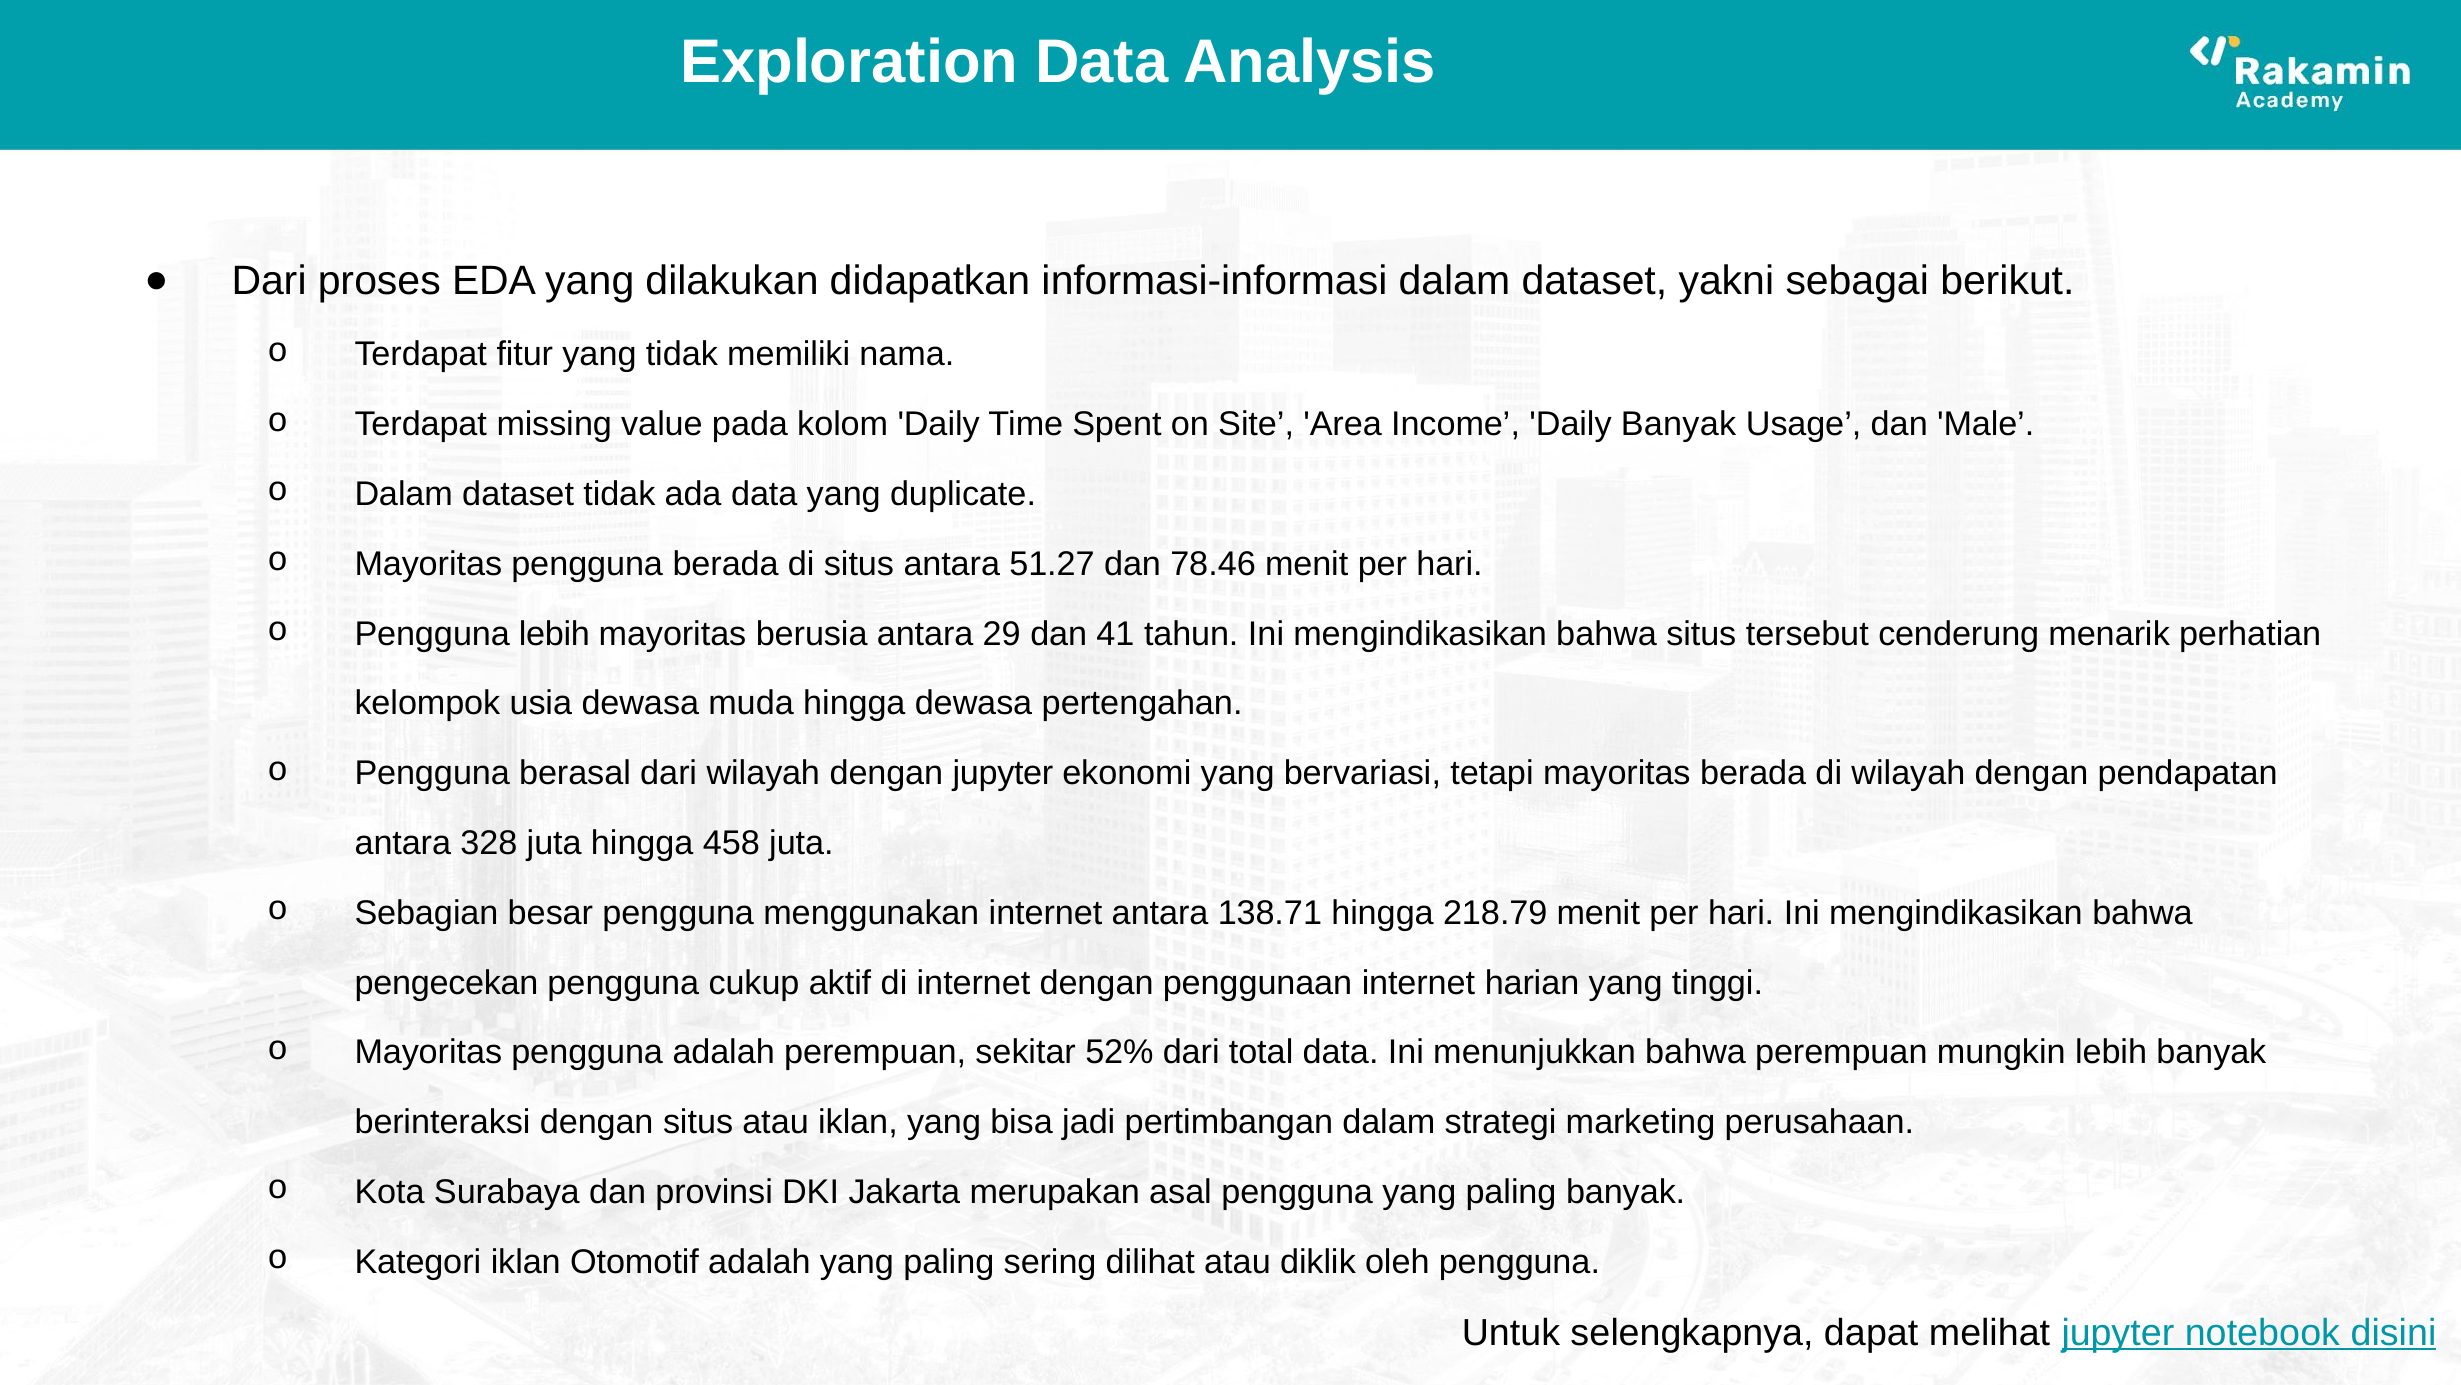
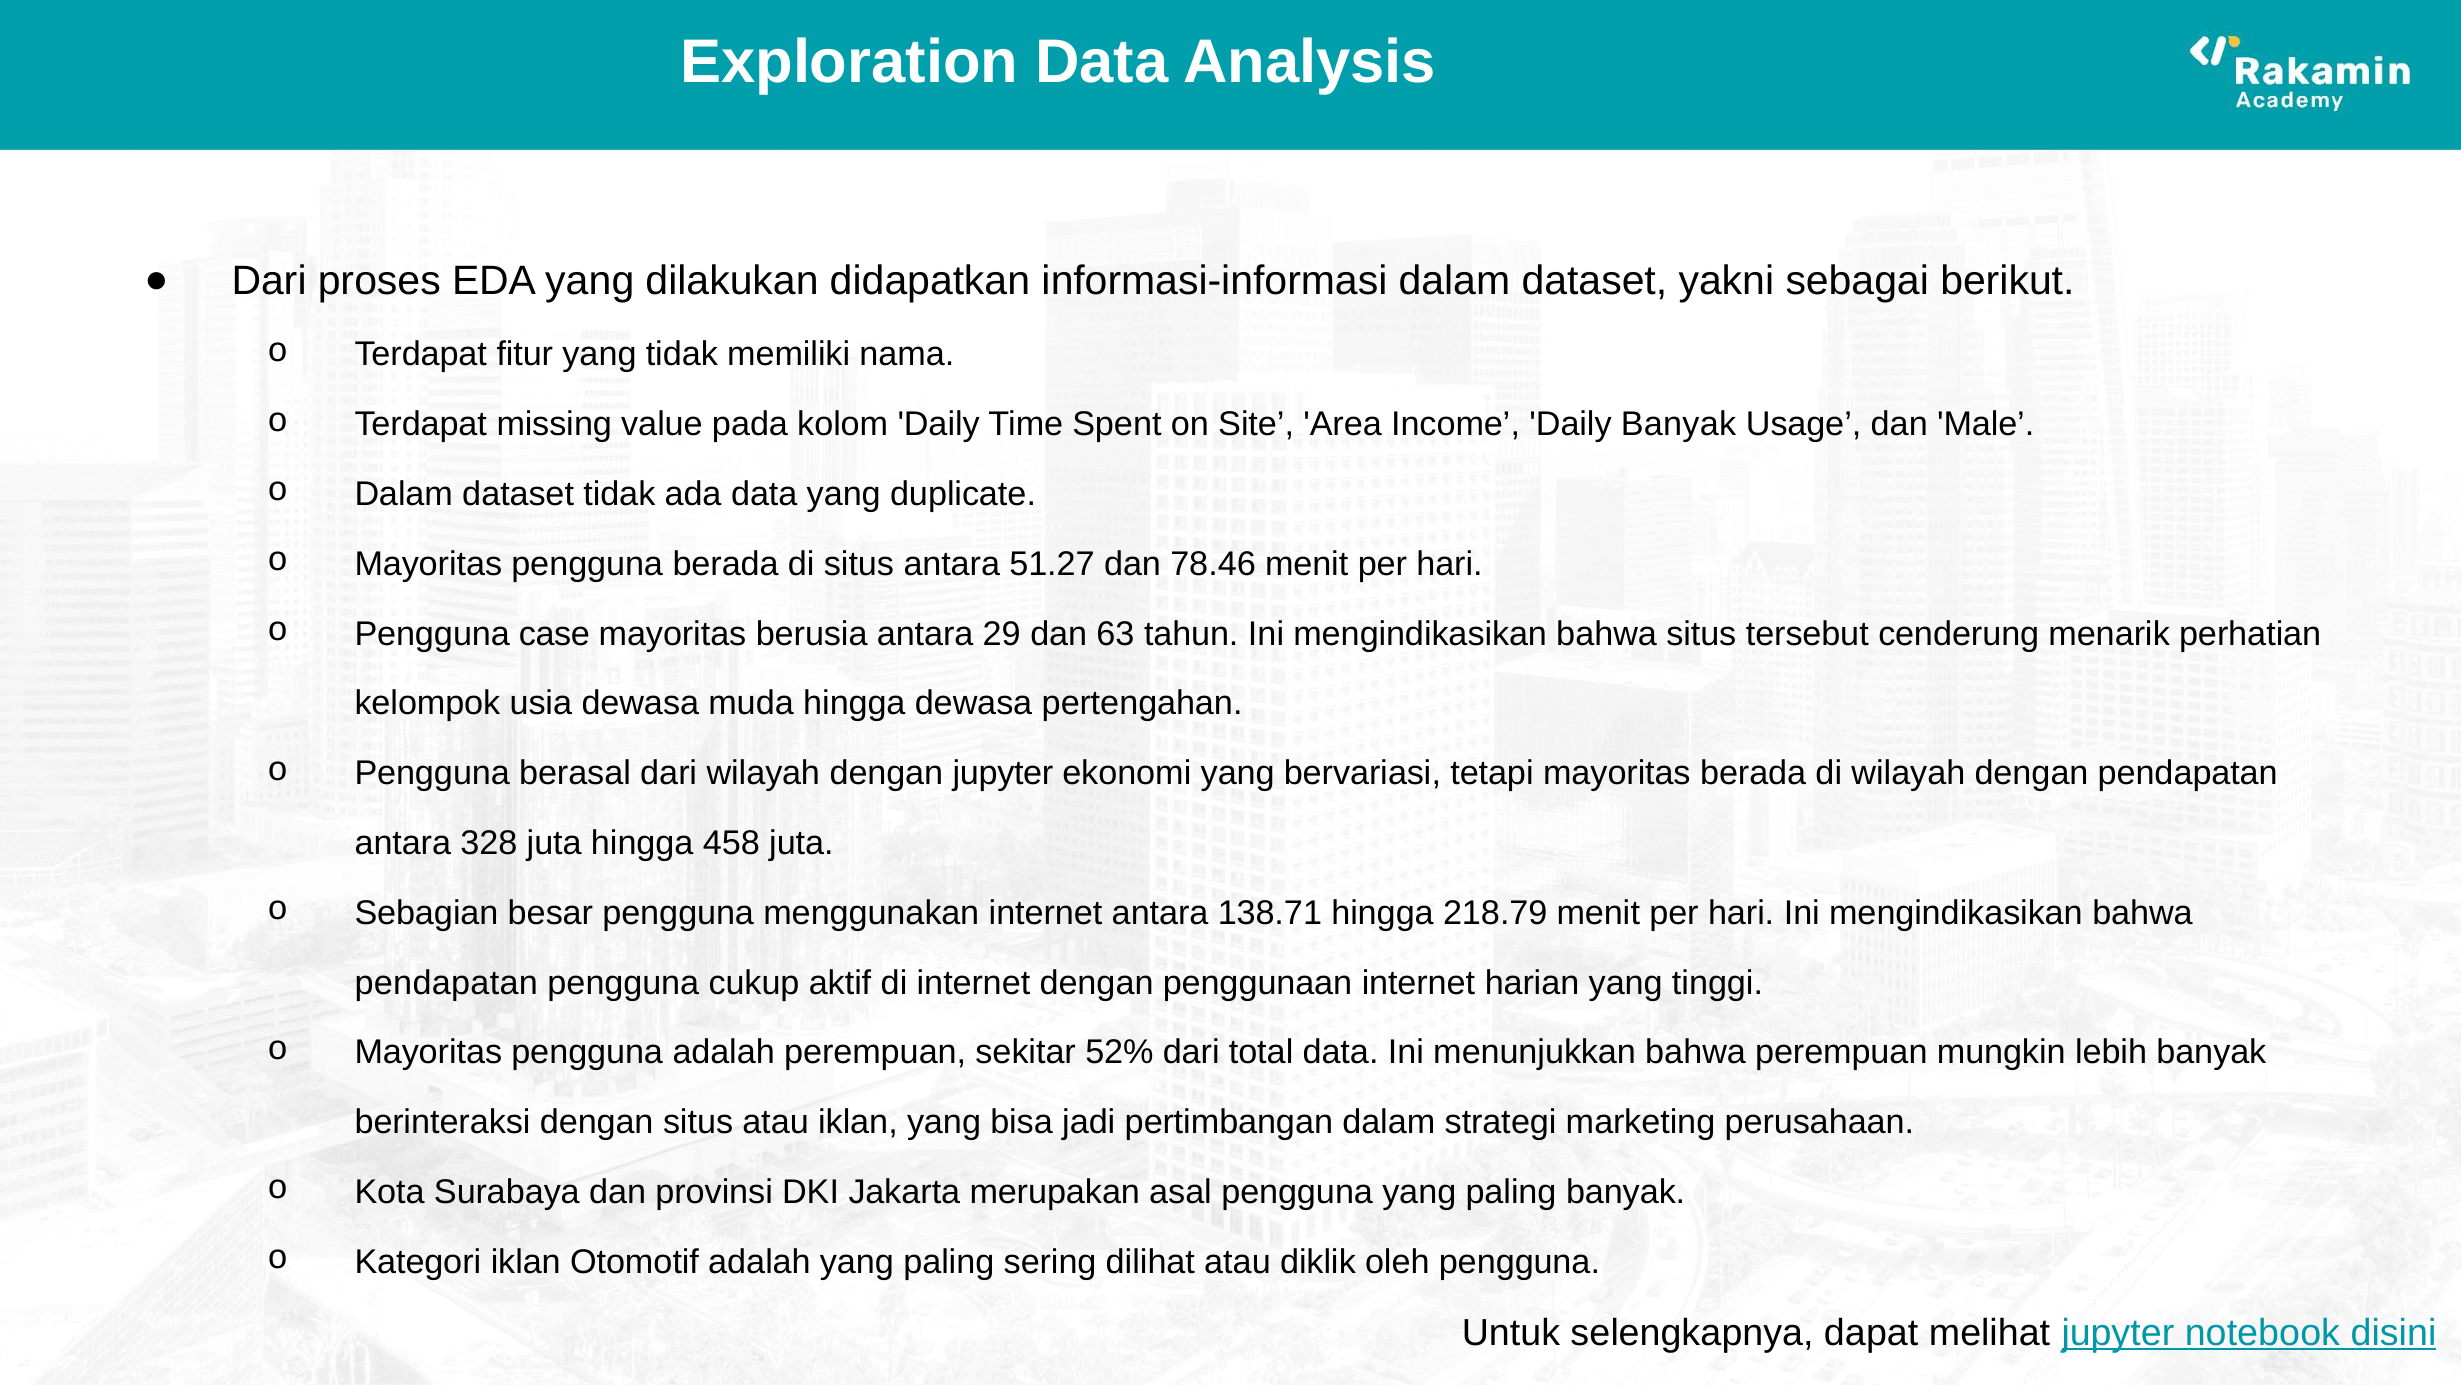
Pengguna lebih: lebih -> case (554, 634)
41: 41 -> 63 (1115, 634)
pengecekan: pengecekan -> pendapatan (446, 982)
